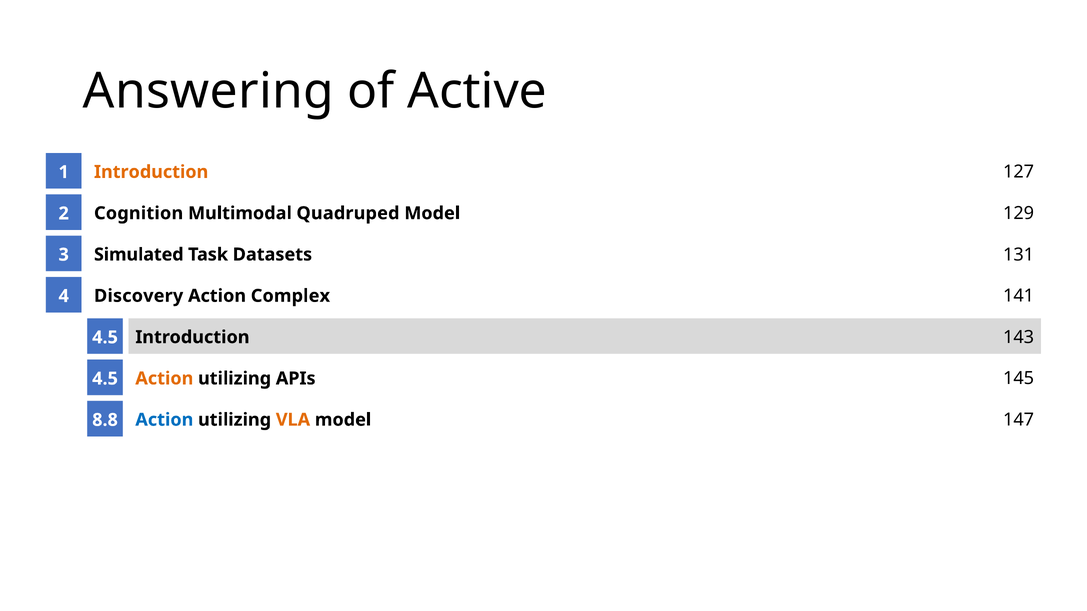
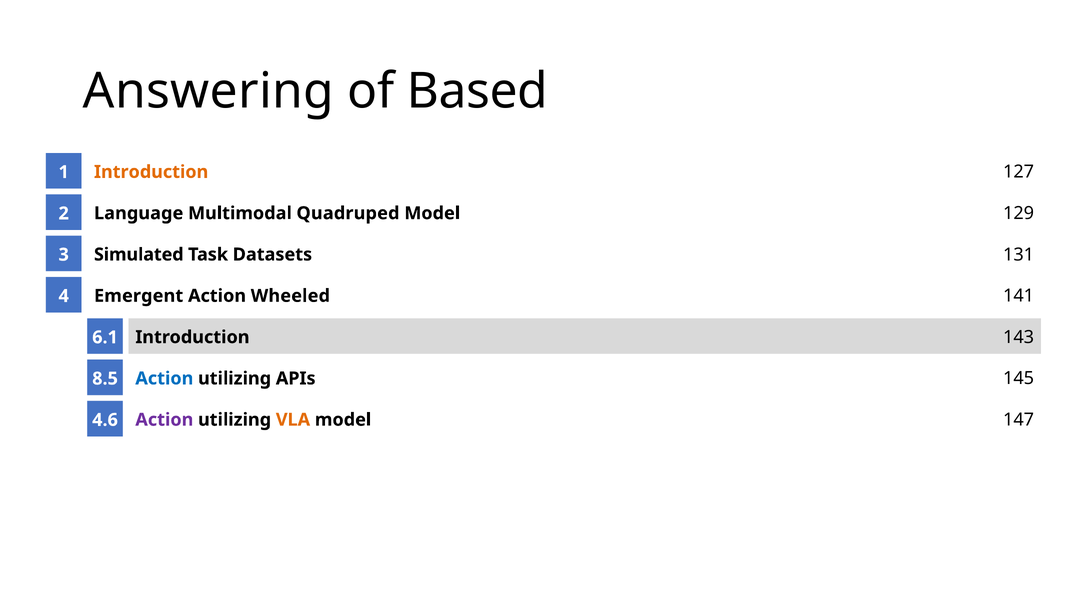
Active: Active -> Based (477, 91)
Cognition: Cognition -> Language (139, 213)
Discovery: Discovery -> Emergent (139, 296)
Complex: Complex -> Wheeled (290, 296)
4.5: 4.5 -> 6.1 (105, 338)
Action colour: orange -> blue (164, 379)
4.5: 4.5 -> 8.5 (105, 379)
Action colour: blue -> purple (164, 420)
8.8: 8.8 -> 4.6 (105, 420)
